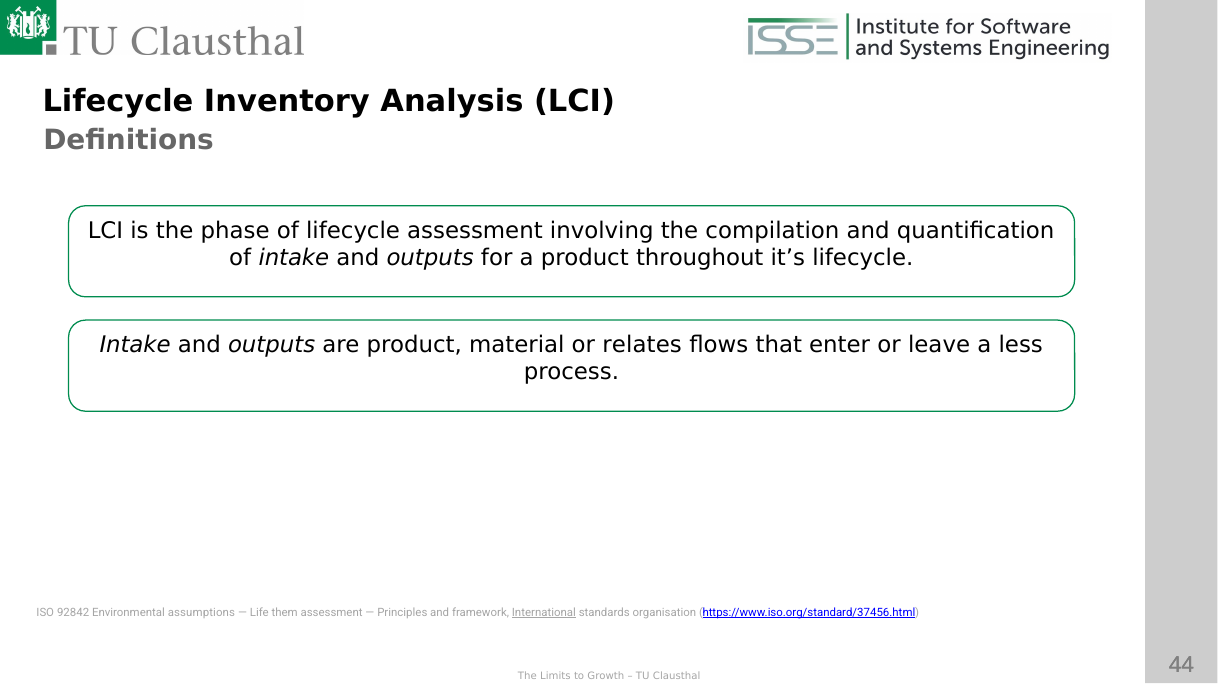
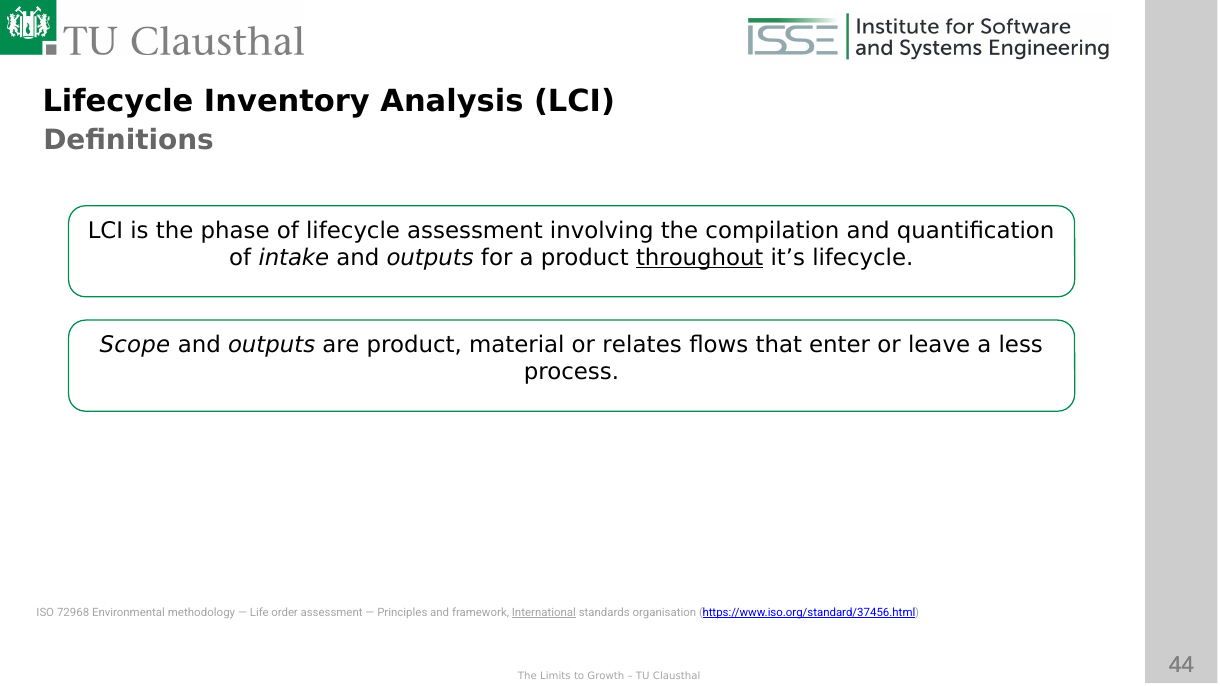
throughout underline: none -> present (700, 258)
Intake: Intake -> Scope (135, 345)
92842: 92842 -> 72968 (73, 613)
assumptions: assumptions -> methodology (202, 613)
them: them -> order (285, 613)
